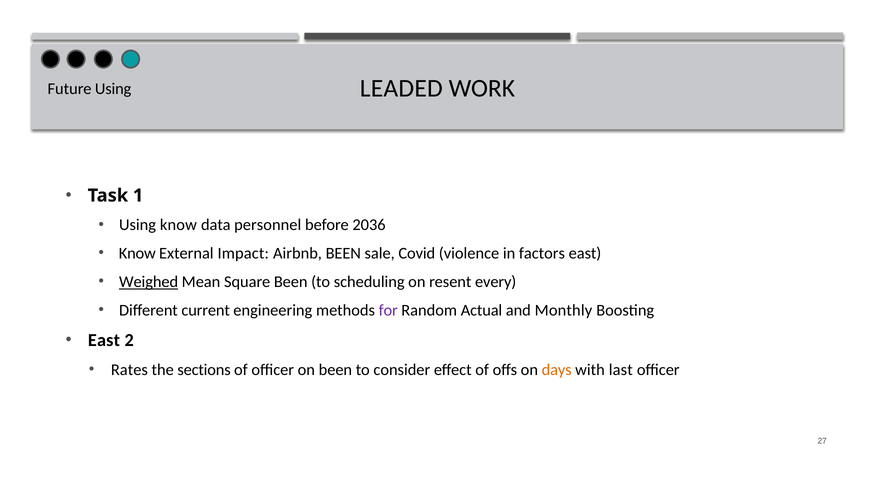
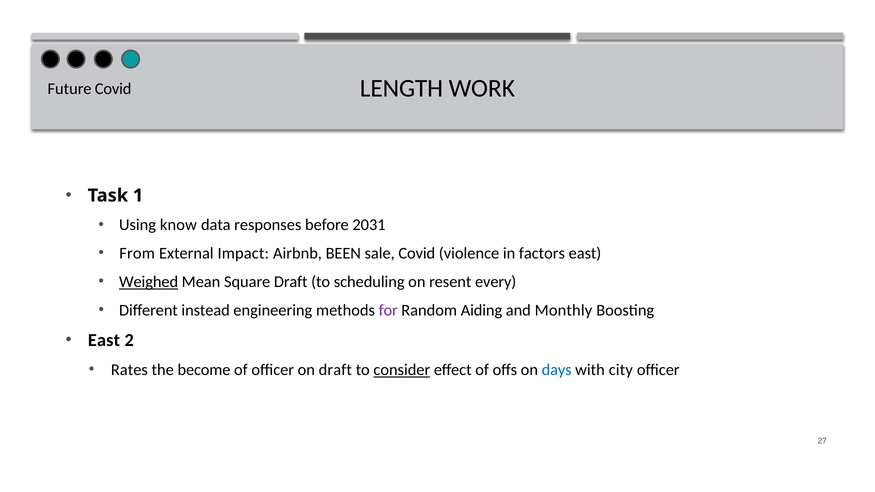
LEADED: LEADED -> LENGTH (402, 89)
Future Using: Using -> Covid (113, 89)
personnel: personnel -> responses (268, 225)
2036: 2036 -> 2031 (369, 225)
Know: Know -> From (137, 253)
Square Been: Been -> Draft (291, 282)
current: current -> instead (206, 310)
Actual: Actual -> Aiding (482, 310)
sections: sections -> become (204, 370)
on been: been -> draft (335, 370)
consider underline: none -> present (402, 370)
days colour: orange -> blue (557, 370)
last: last -> city (621, 370)
